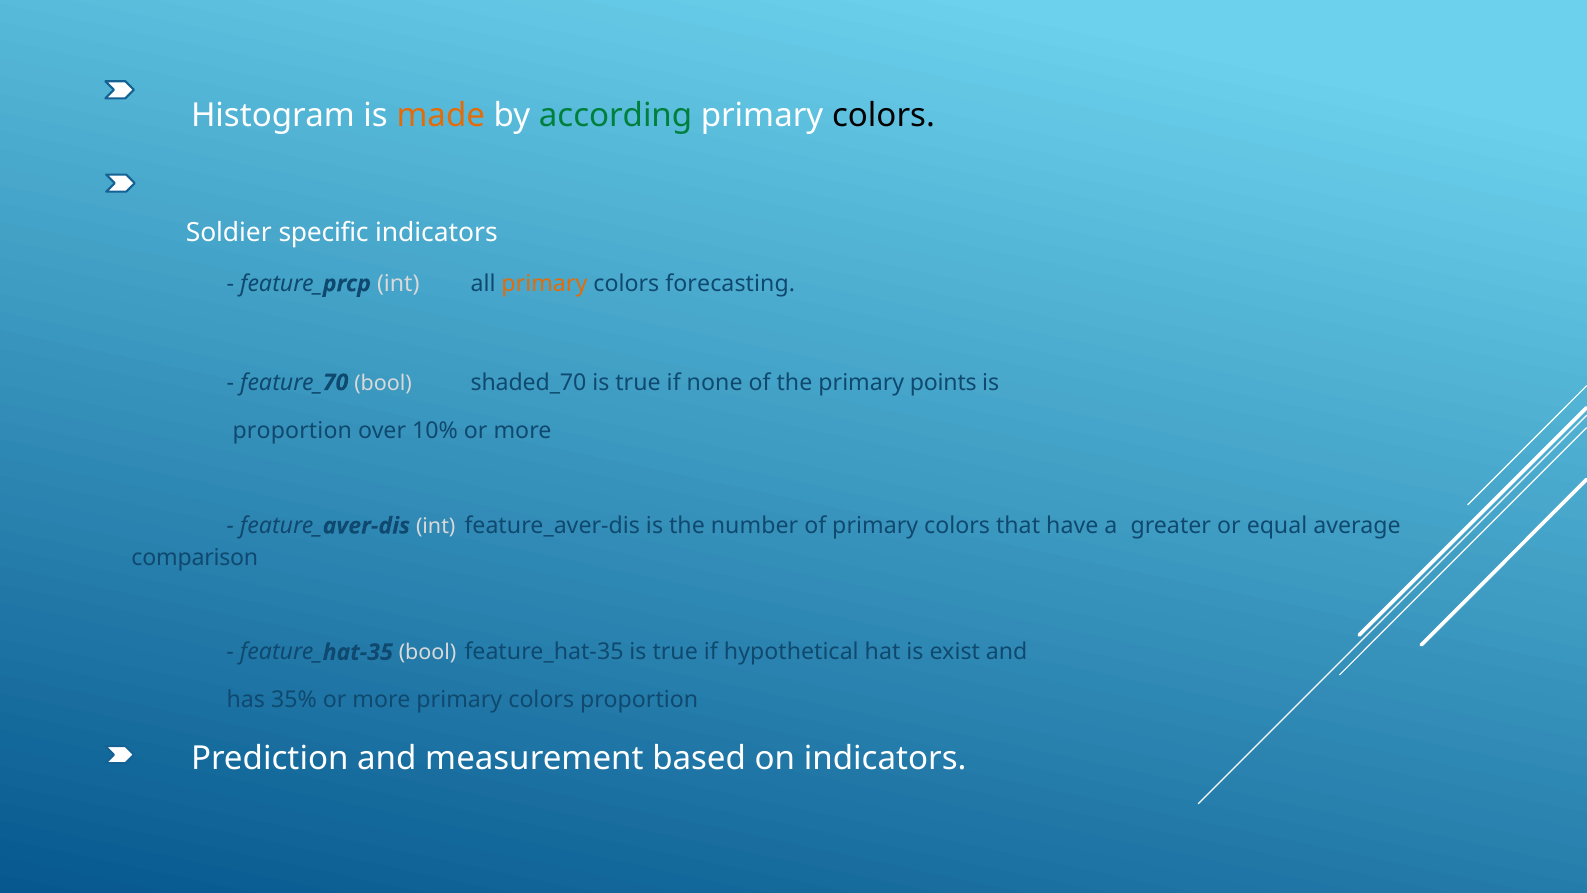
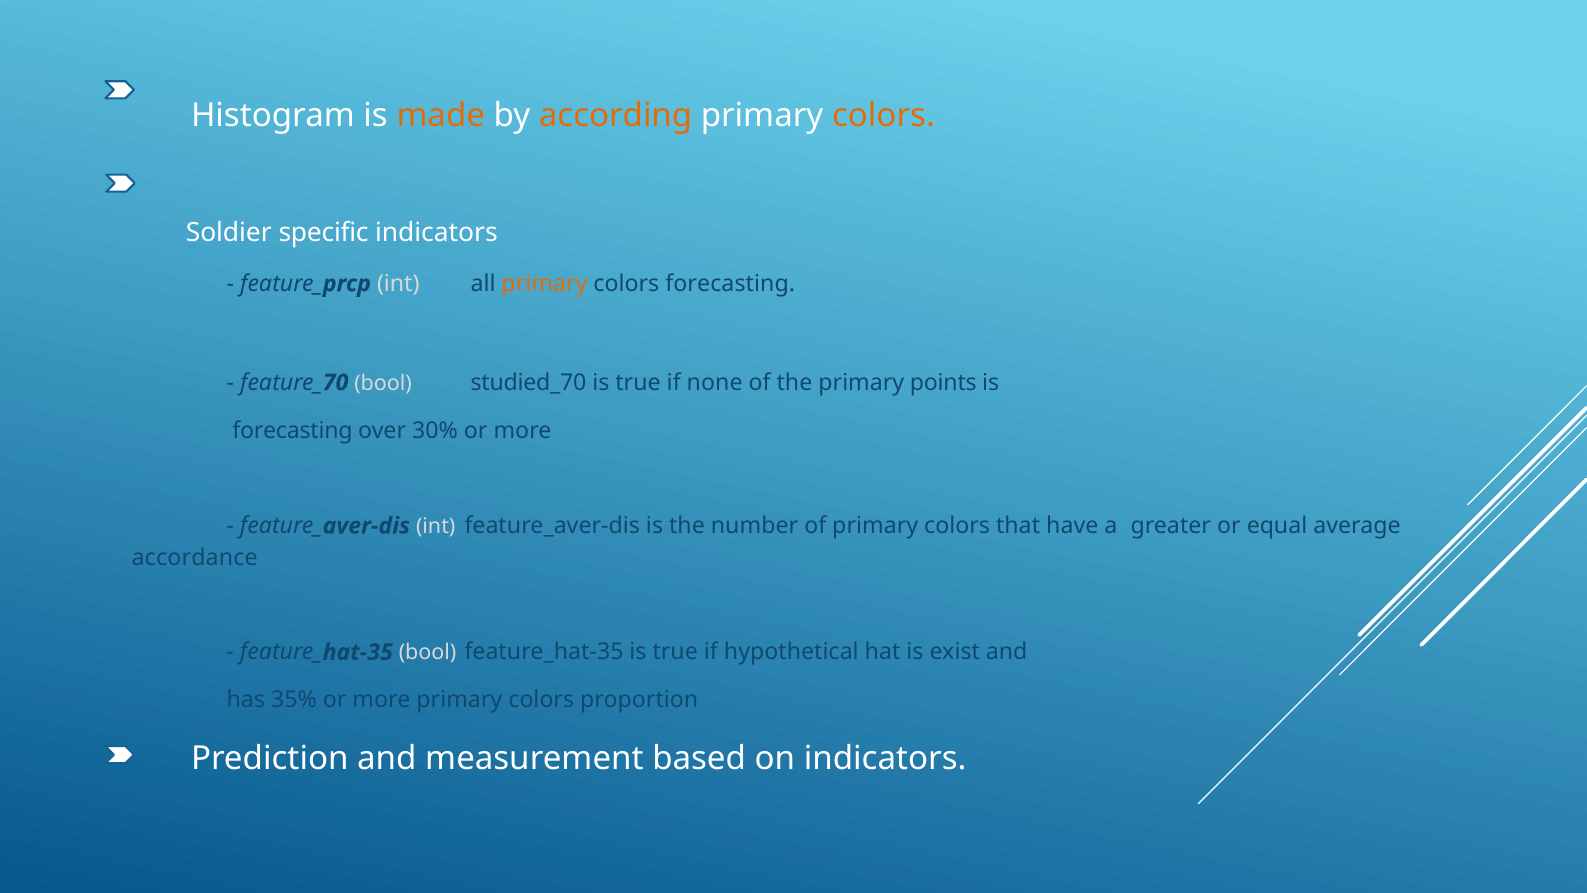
according colour: green -> orange (616, 116)
colors colour: black -> orange (883, 116)
shaded_70: shaded_70 -> studied_70 (528, 382)
proportion: proportion -> forecasting (292, 431)
10%: 10% -> 30% (435, 431)
comparison: comparison -> accordance (195, 557)
